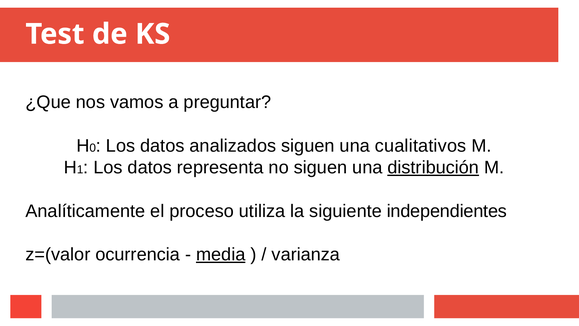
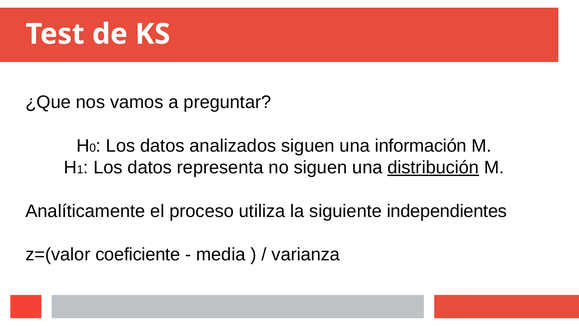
cualitativos: cualitativos -> información (421, 146)
ocurrencia: ocurrencia -> coeficiente (138, 254)
media underline: present -> none (221, 254)
